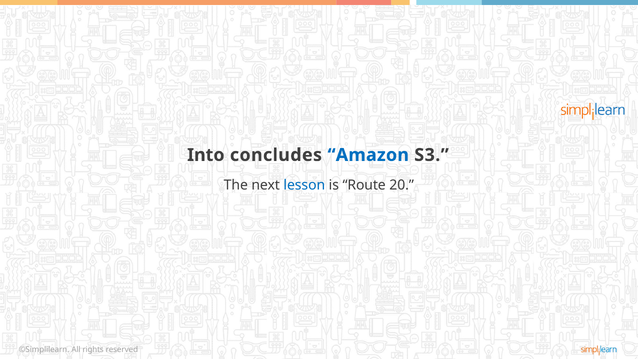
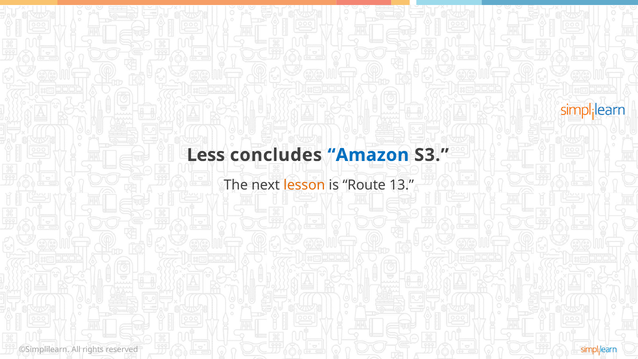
Into: Into -> Less (206, 155)
lesson colour: blue -> orange (304, 185)
20: 20 -> 13 (402, 185)
